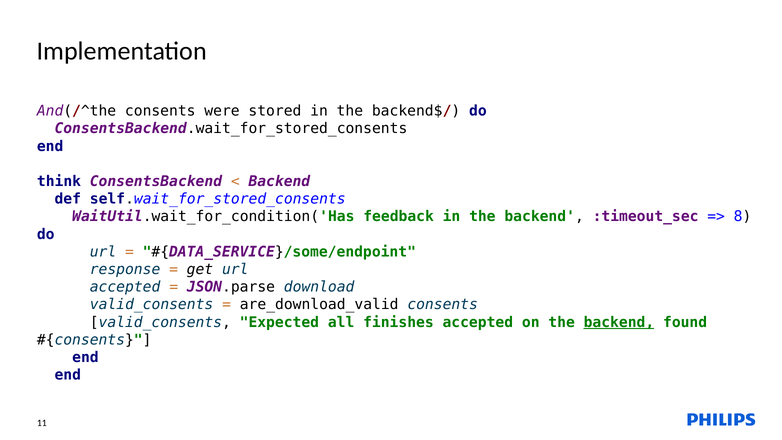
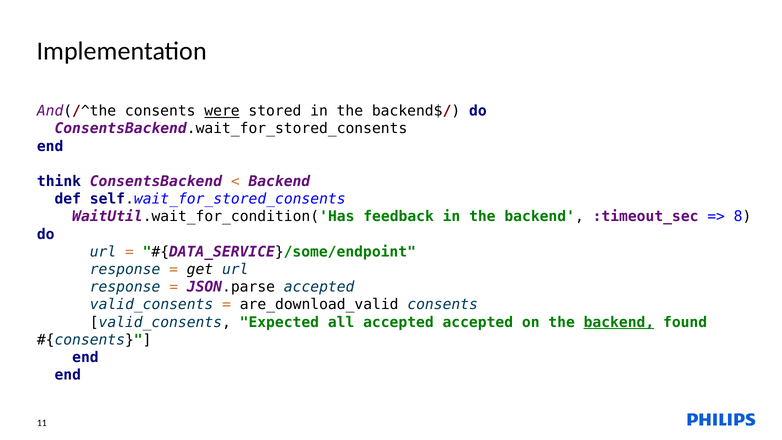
were underline: none -> present (222, 111)
accepted: accepted -> response (125, 287)
JSON.parse download: download -> accepted (319, 287)
all finishes: finishes -> accepted (398, 322)
